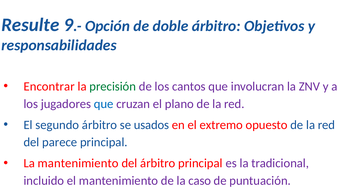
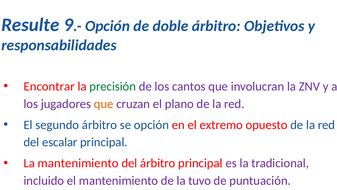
que colour: blue -> orange (104, 104)
se usados: usados -> opción (151, 125)
parece: parece -> escalar (60, 142)
caso: caso -> tuvo (200, 180)
